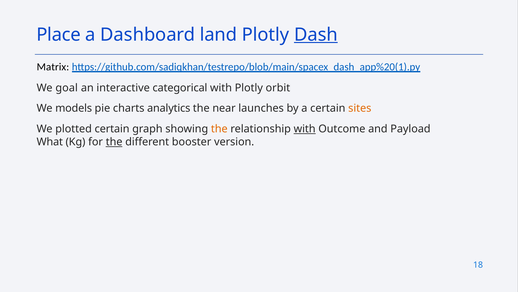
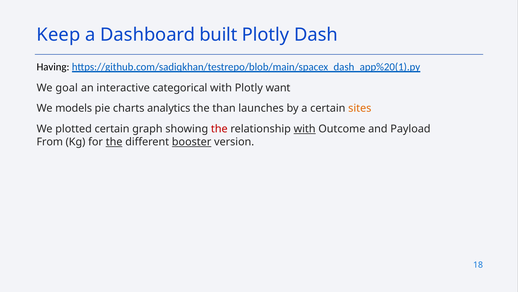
Place: Place -> Keep (58, 35)
land: land -> built (219, 35)
Dash underline: present -> none (316, 35)
Matrix: Matrix -> Having (53, 67)
orbit: orbit -> want (278, 88)
near: near -> than (224, 108)
the colour: orange -> red (219, 129)
What: What -> From (50, 142)
booster underline: none -> present (192, 142)
